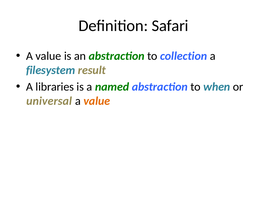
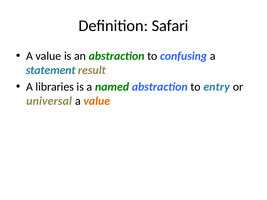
collection: collection -> confusing (184, 56)
filesystem: filesystem -> statement (51, 70)
when: when -> entry (217, 87)
